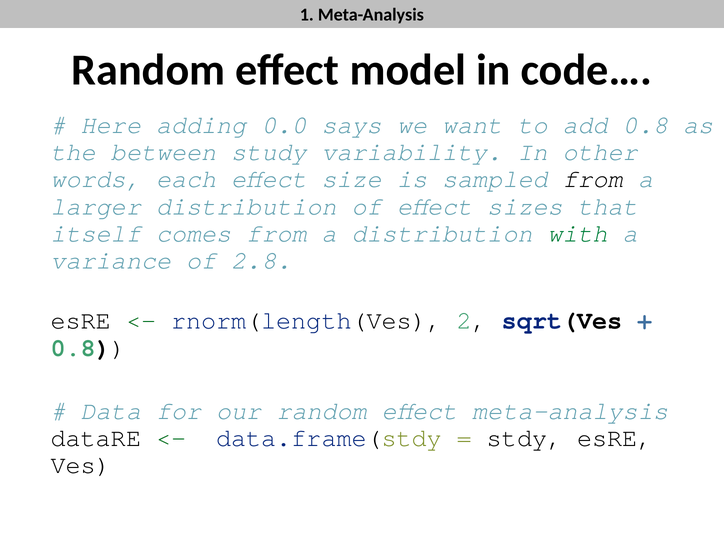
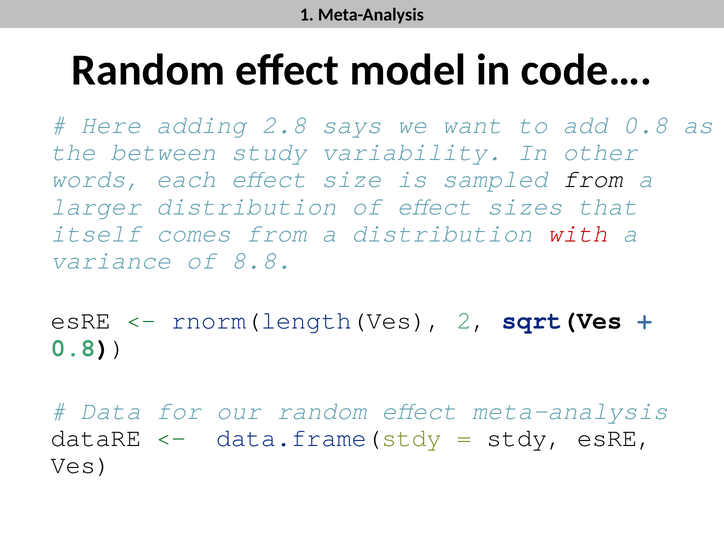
0.0: 0.0 -> 2.8 (284, 125)
with colour: green -> red (578, 233)
2.8: 2.8 -> 8.8 (262, 261)
